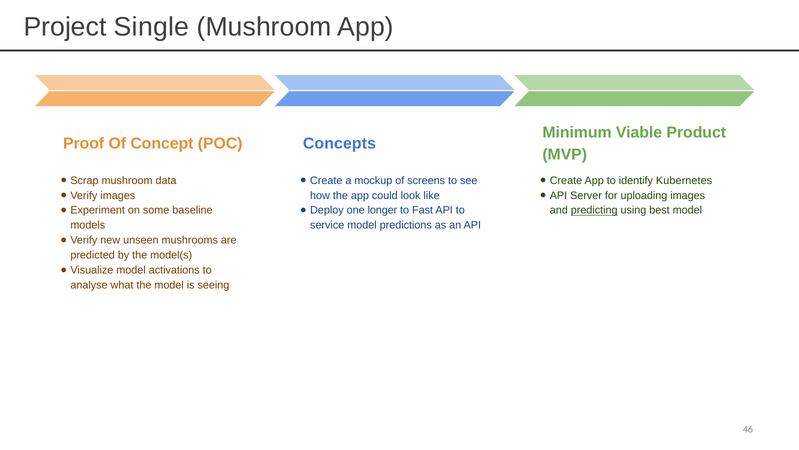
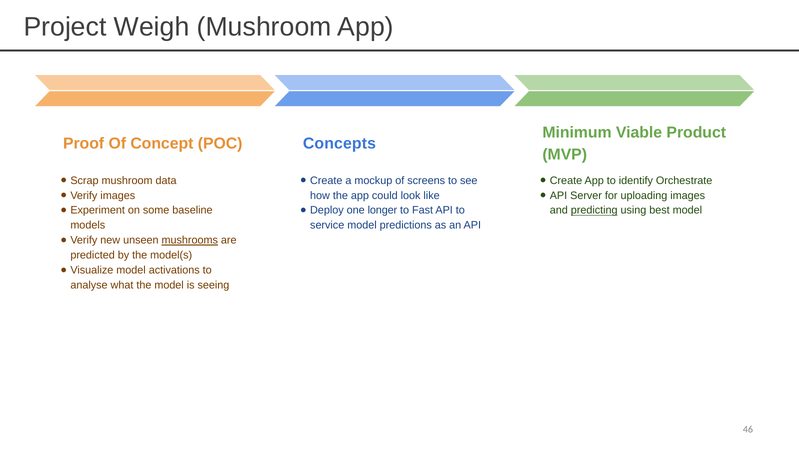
Single: Single -> Weigh (152, 27)
Kubernetes: Kubernetes -> Orchestrate (684, 180)
mushrooms underline: none -> present (190, 240)
